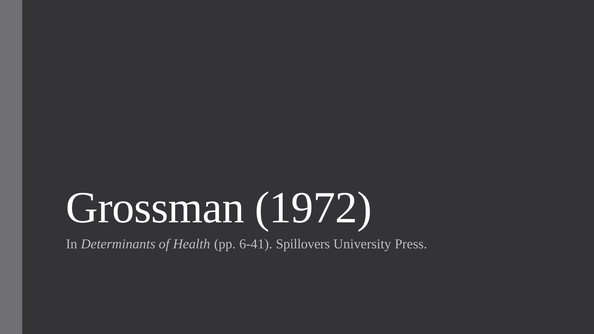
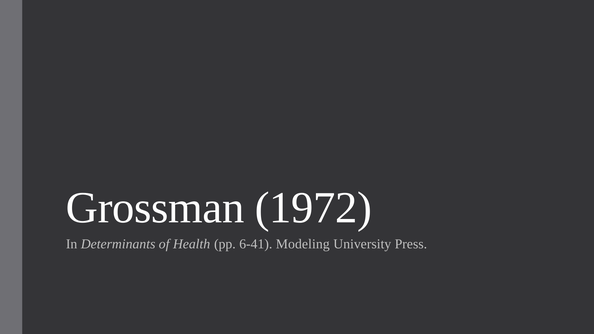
Spillovers: Spillovers -> Modeling (303, 244)
